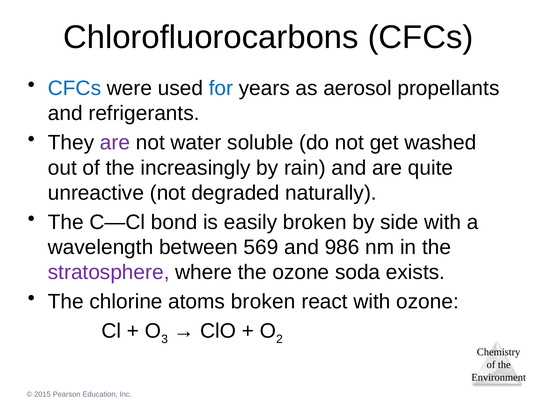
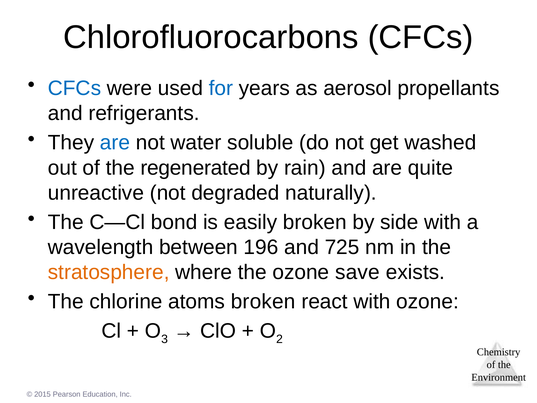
are colour: purple -> blue (115, 143)
increasingly: increasingly -> regenerated (196, 168)
569: 569 -> 196 (261, 247)
986: 986 -> 725 (342, 247)
stratosphere colour: purple -> orange (109, 272)
soda: soda -> save (358, 272)
